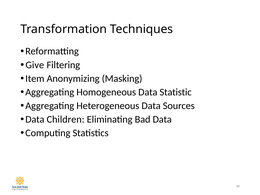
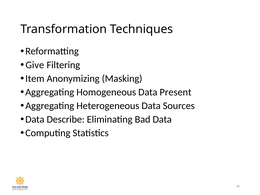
Statistic: Statistic -> Present (176, 92)
Children: Children -> Describe (66, 119)
